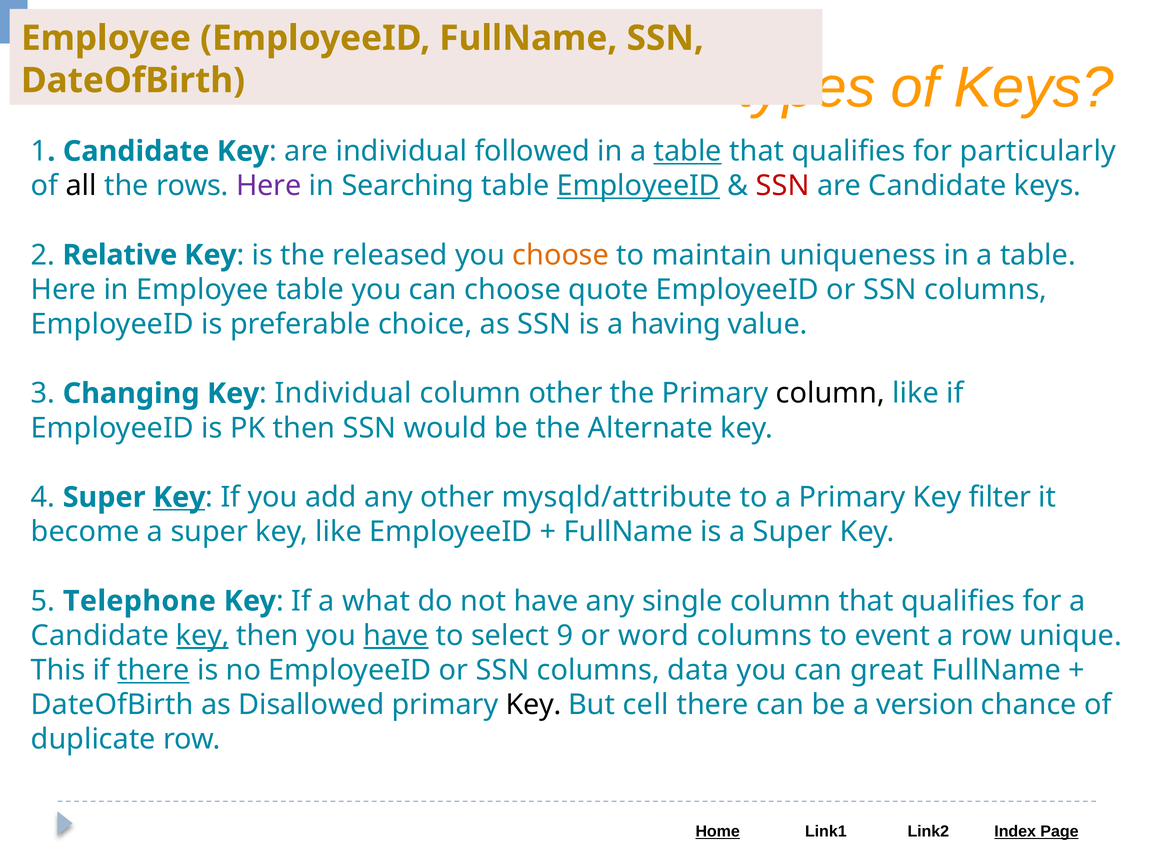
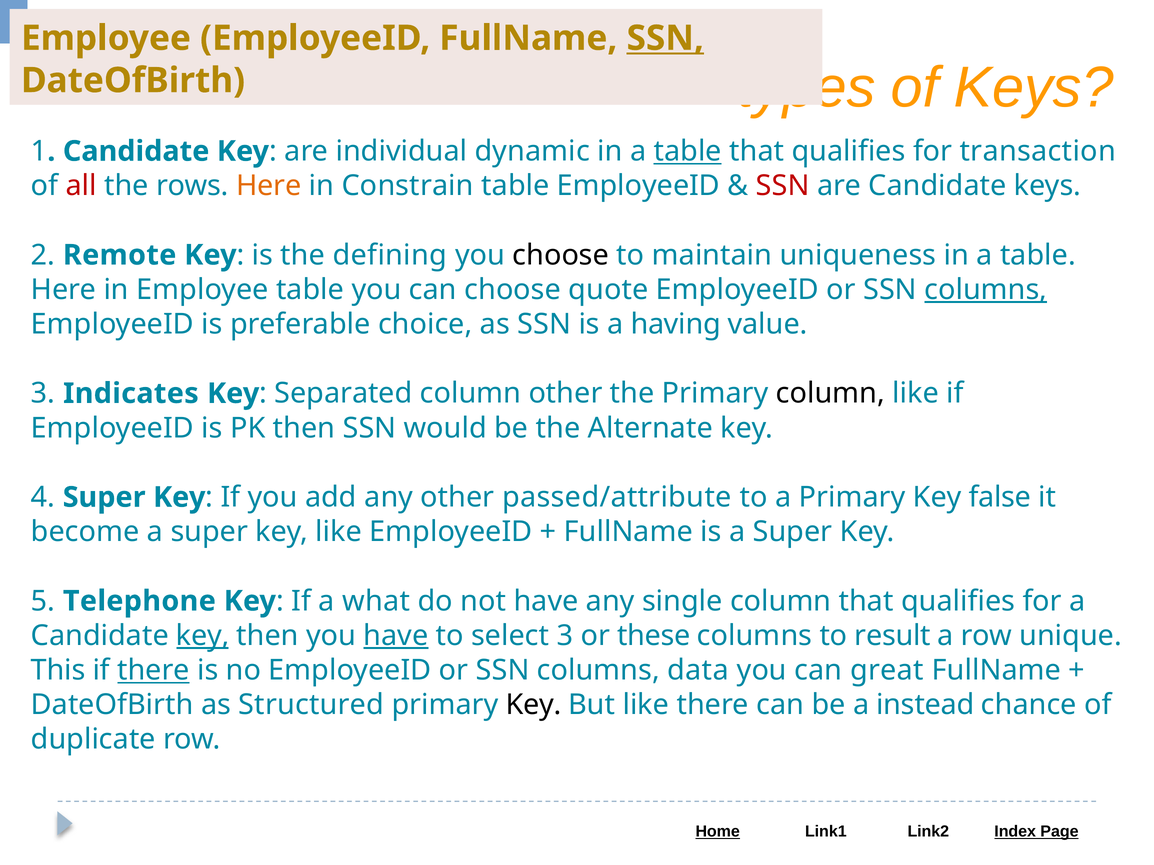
SSN underline: none -> present (665, 38)
followed: followed -> dynamic (532, 151)
particularly: particularly -> transaction (1038, 151)
all colour: black -> red (81, 186)
Here colour: purple -> orange (269, 186)
Searching: Searching -> Constrain (408, 186)
EmployeeID underline: present -> none (638, 186)
Relative: Relative -> Remote (120, 255)
released: released -> defining (390, 255)
choose colour: orange -> black (561, 255)
columns underline: none -> present (986, 290)
Changing: Changing -> Indicates (131, 394)
Individual: Individual -> Separated (343, 394)
Key underline: present -> none (179, 498)
mysqld/attribute: mysqld/attribute -> passed/attribute (617, 498)
filter: filter -> false (1000, 498)
select 9: 9 -> 3 (565, 636)
word: word -> these (654, 636)
event: event -> result (893, 636)
Disallowed: Disallowed -> Structured (311, 705)
But cell: cell -> like (646, 705)
version: version -> instead (925, 705)
